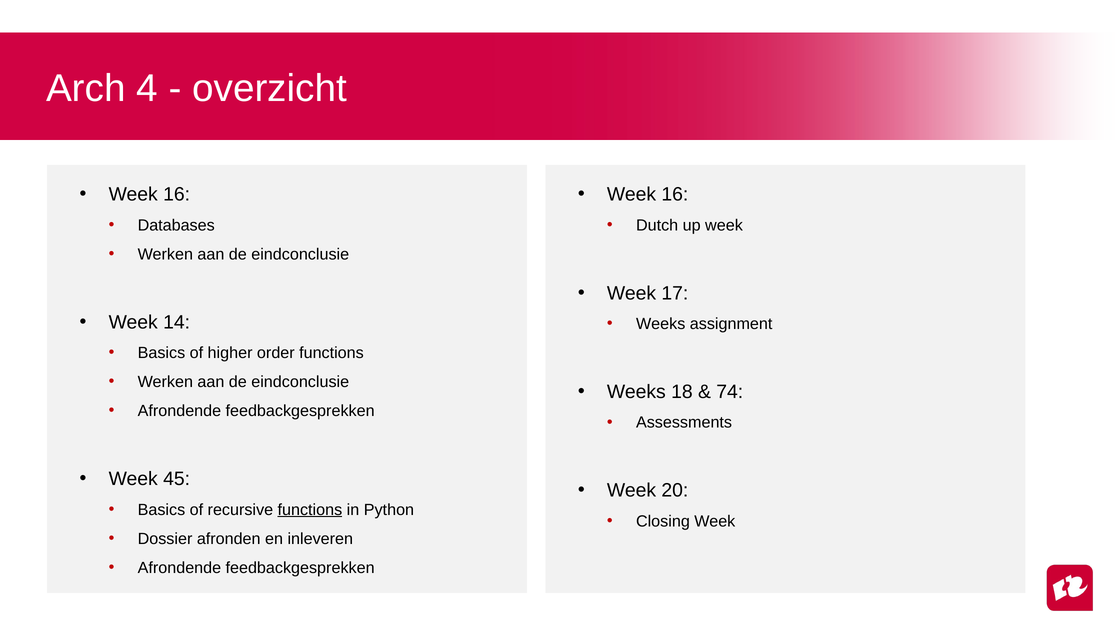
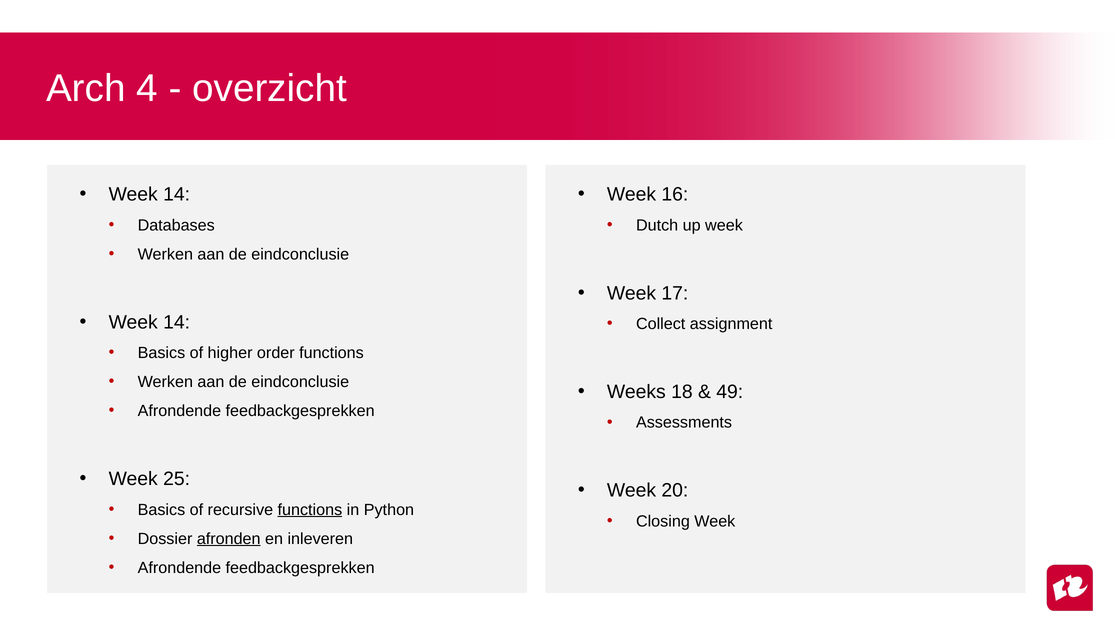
16: 16 -> 14 (177, 195)
Weeks: Weeks -> Collect (661, 324)
74: 74 -> 49 (730, 392)
45: 45 -> 25 (177, 479)
afronden underline: none -> present (229, 539)
